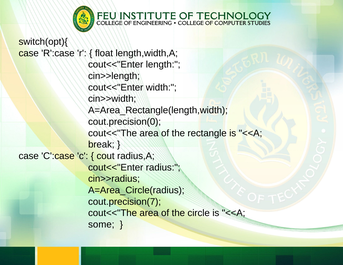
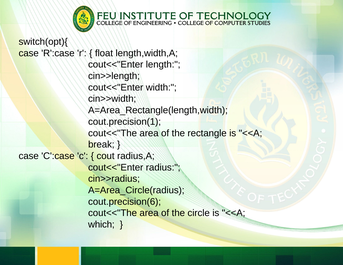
cout.precision(0: cout.precision(0 -> cout.precision(1 (125, 122)
cout.precision(7: cout.precision(7 -> cout.precision(6 (125, 202)
some: some -> which (101, 225)
